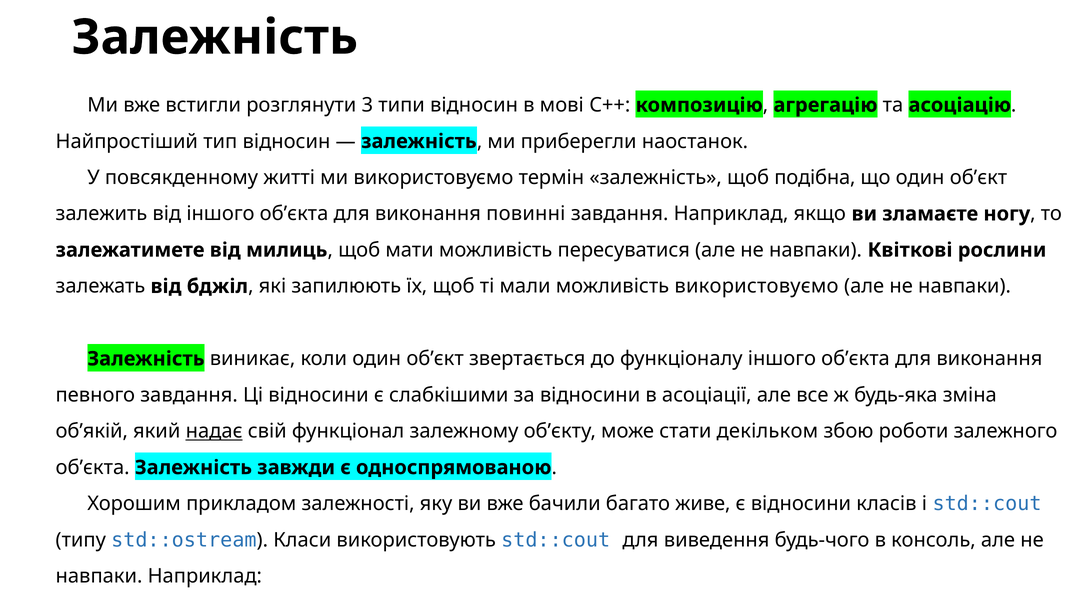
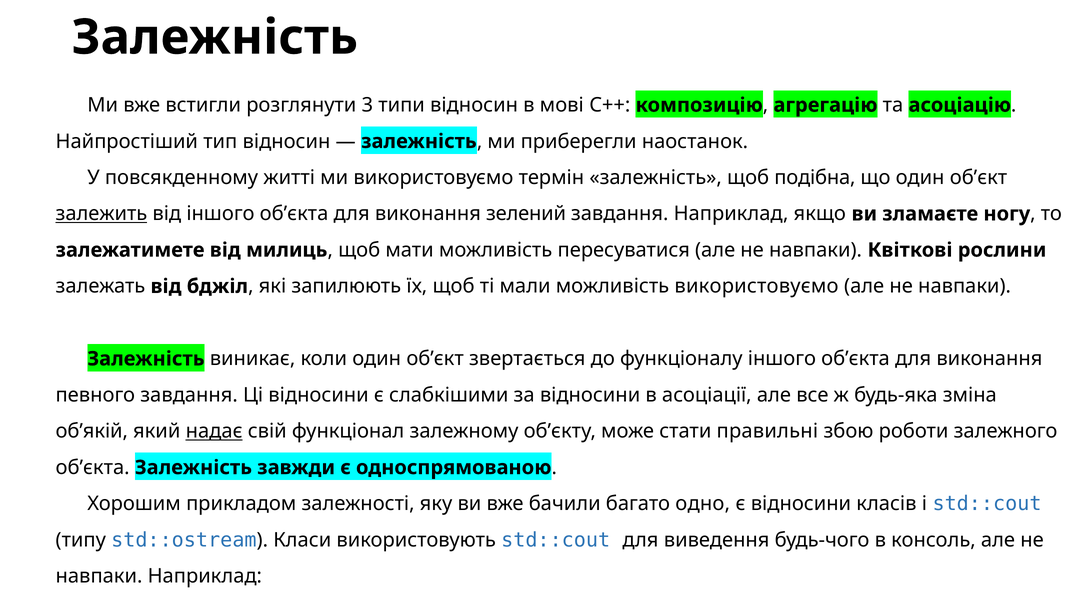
залежить underline: none -> present (101, 214)
повинні: повинні -> зелений (526, 214)
декільком: декільком -> правильні (767, 431)
живе: живе -> одно (703, 504)
